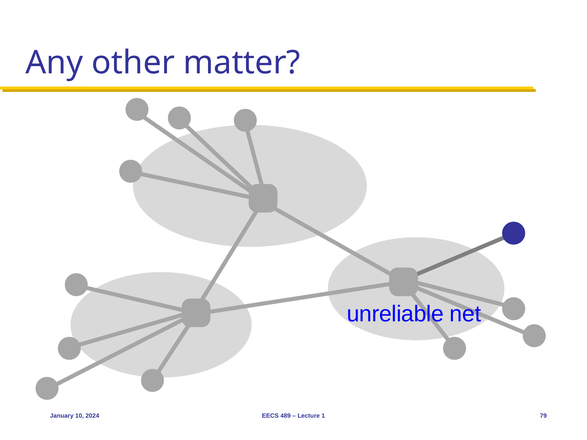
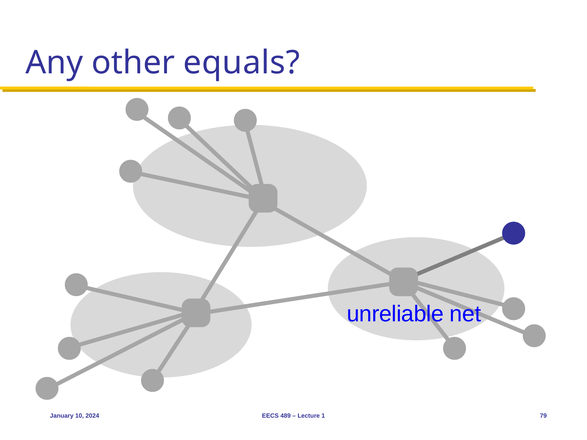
matter: matter -> equals (242, 63)
